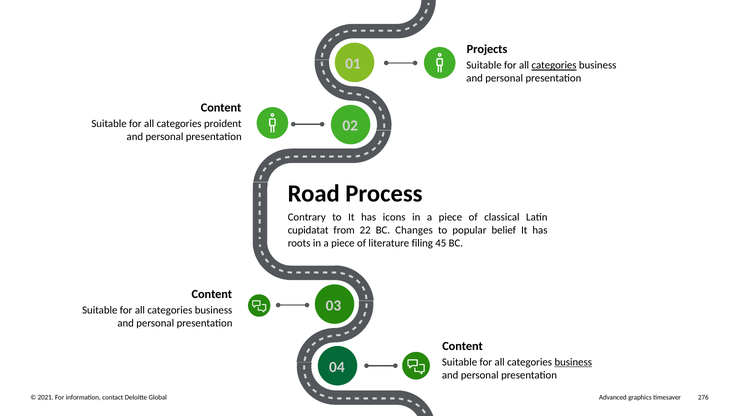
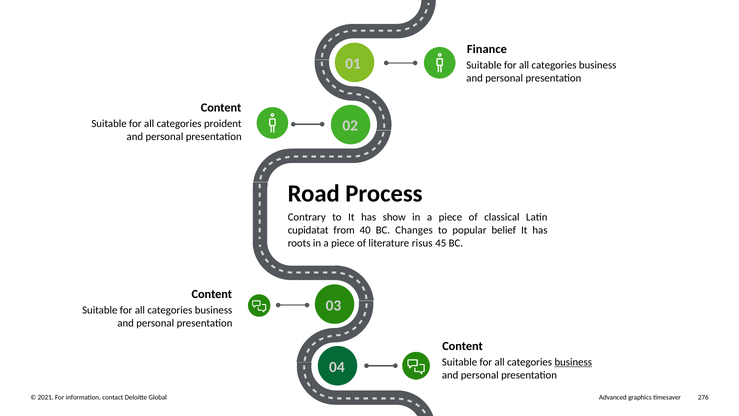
Projects: Projects -> Finance (487, 49)
categories underline: present -> none (554, 65)
icons: icons -> show (394, 217)
22: 22 -> 40 (365, 230)
filing: filing -> risus (422, 243)
